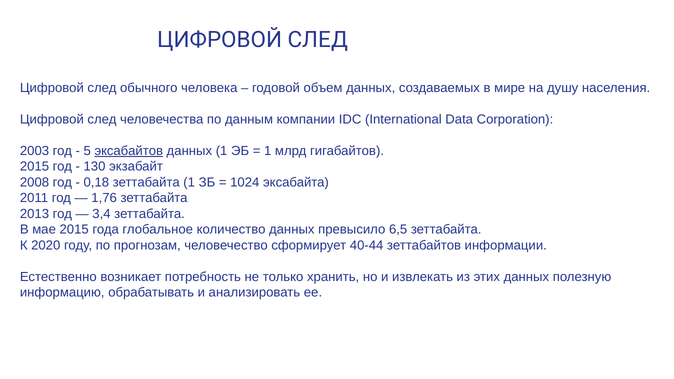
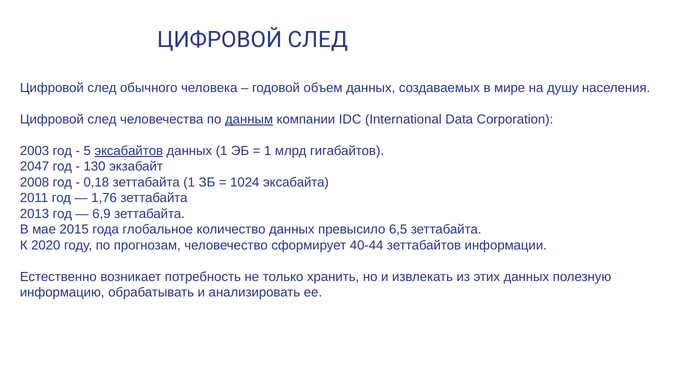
данным underline: none -> present (249, 119)
2015: 2015 -> 2047 (35, 167)
3,4: 3,4 -> 6,9 (101, 214)
